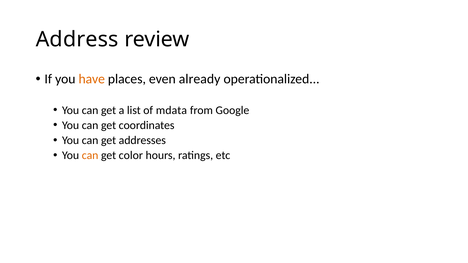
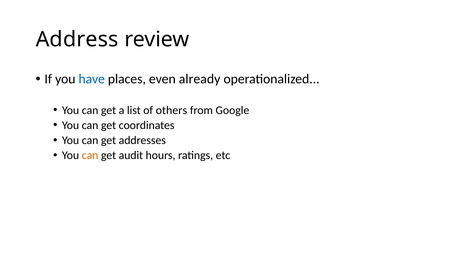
have colour: orange -> blue (92, 79)
mdata: mdata -> others (171, 110)
color: color -> audit (131, 156)
